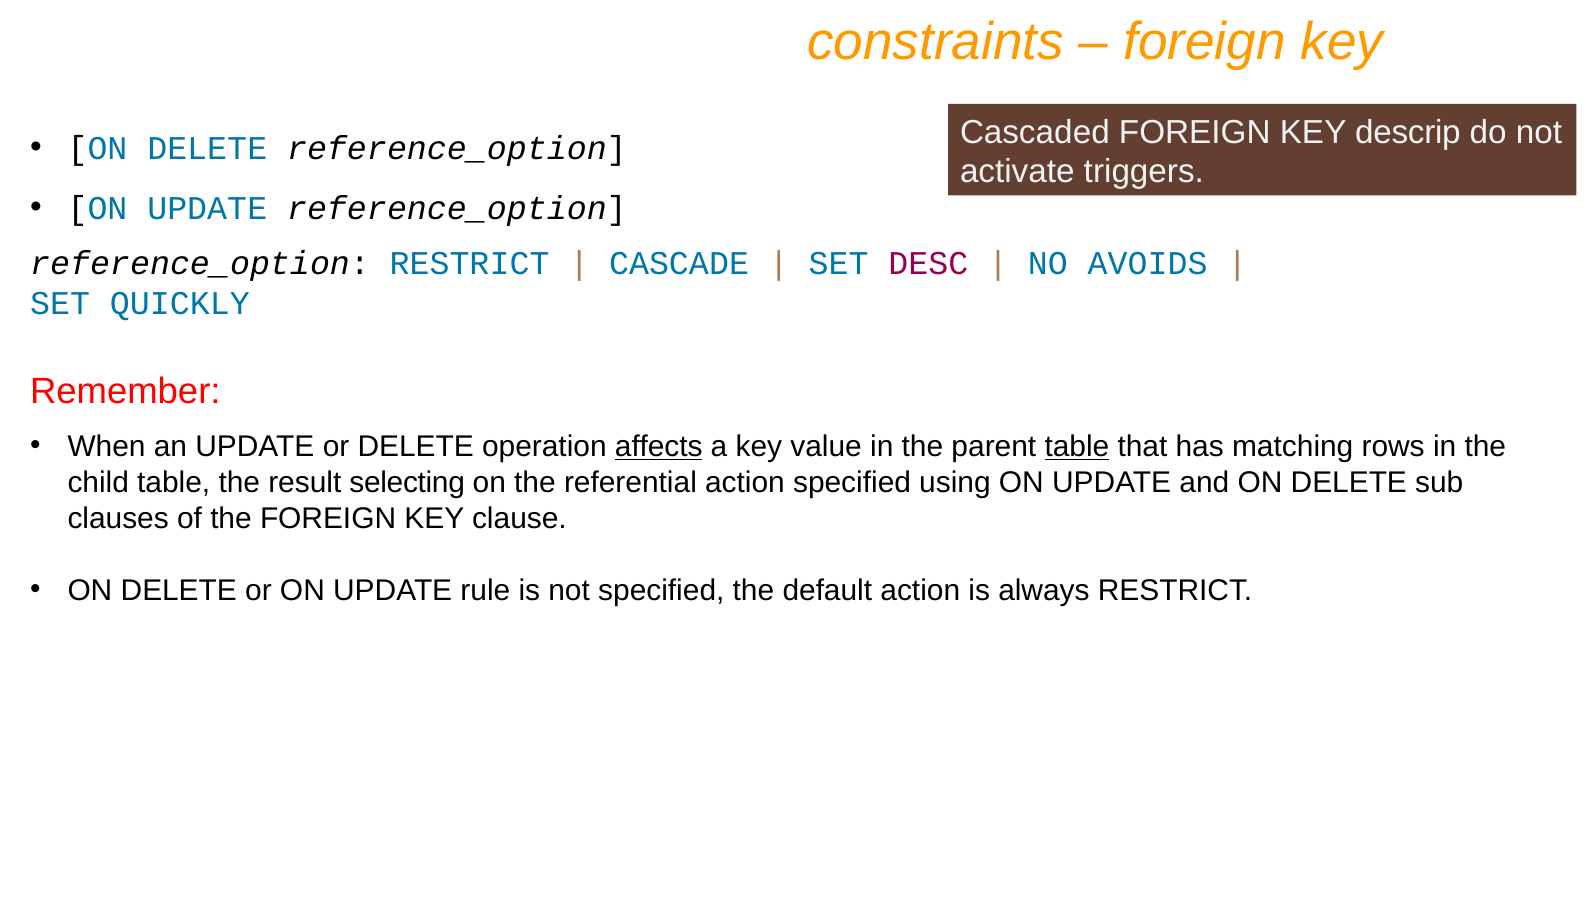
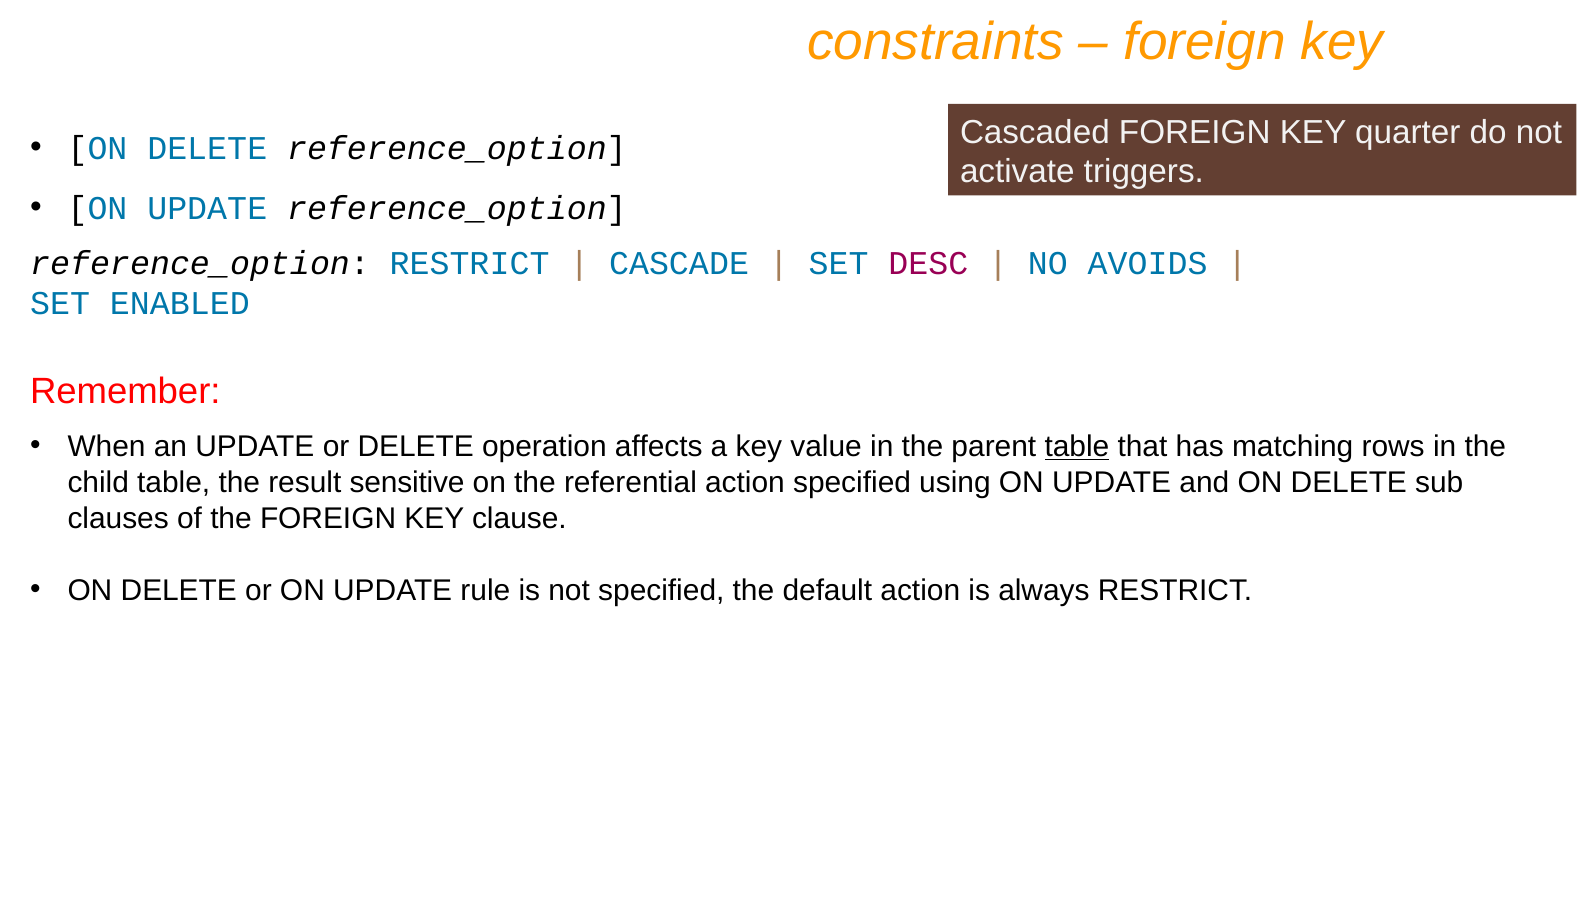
descrip: descrip -> quarter (1408, 132)
QUICKLY: QUICKLY -> ENABLED (180, 304)
affects underline: present -> none (659, 447)
selecting: selecting -> sensitive (407, 483)
